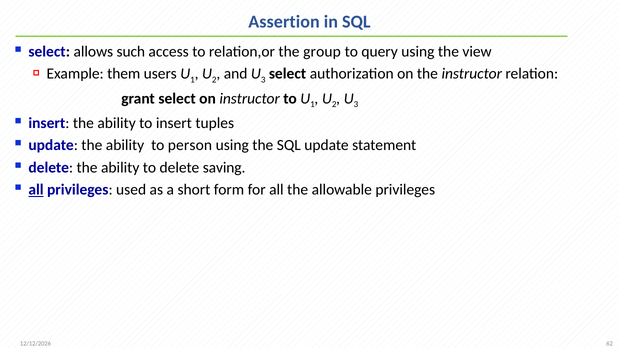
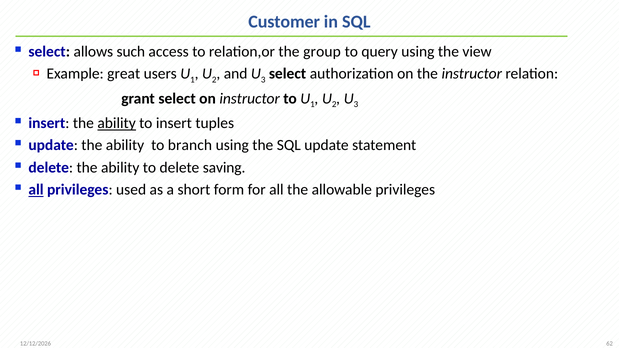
Assertion: Assertion -> Customer (284, 22)
them: them -> great (124, 74)
ability underline: none -> present (117, 123)
person: person -> branch (190, 145)
